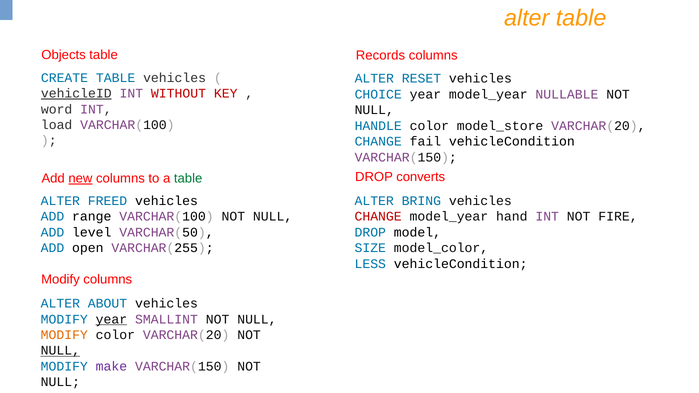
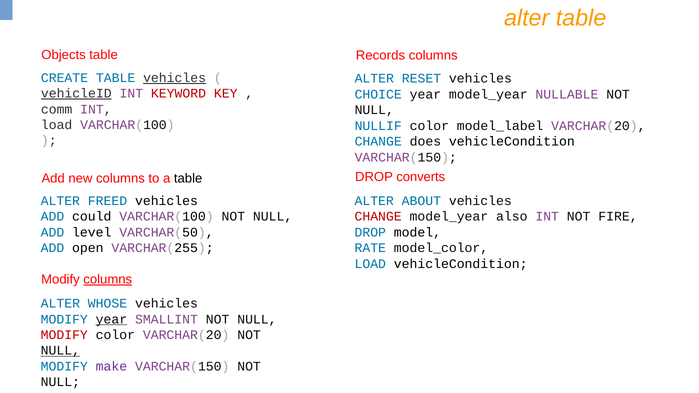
vehicles underline: none -> present (175, 78)
WITHOUT: WITHOUT -> KEYWORD (179, 94)
word: word -> comm (57, 109)
HANDLE: HANDLE -> NULLIF (378, 126)
model_store: model_store -> model_label (500, 126)
fail: fail -> does (425, 142)
new underline: present -> none (80, 178)
table colour: green -> black (188, 178)
BRING: BRING -> ABOUT (421, 201)
range: range -> could (92, 217)
hand: hand -> also (512, 217)
SIZE: SIZE -> RATE (370, 248)
LESS: LESS -> LOAD (370, 264)
columns underline: none -> present (108, 279)
ABOUT: ABOUT -> WHOSE (108, 304)
MODIFY colour: orange -> red (64, 335)
